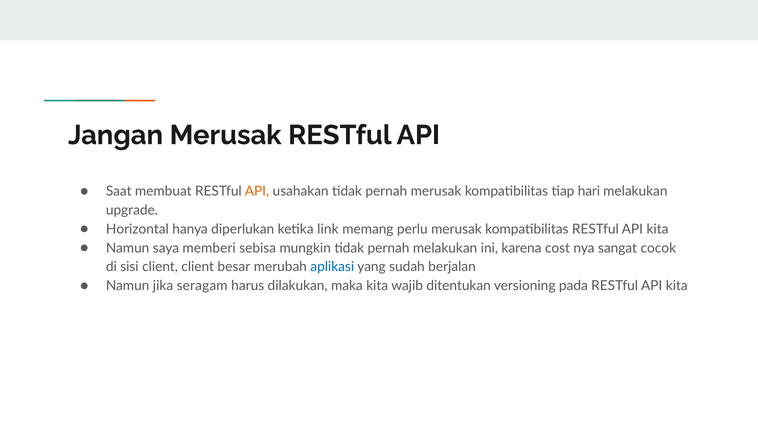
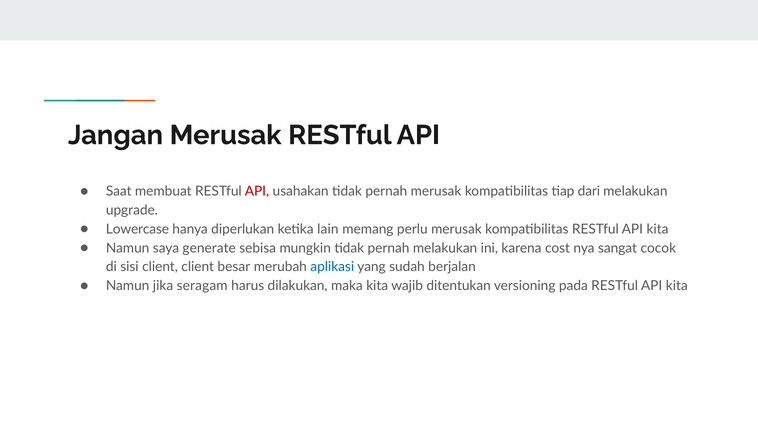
API colour: orange -> red (257, 192)
hari: hari -> dari (589, 192)
Horizontal: Horizontal -> Lowercase (137, 229)
link: link -> lain (328, 229)
memberi: memberi -> generate (209, 248)
